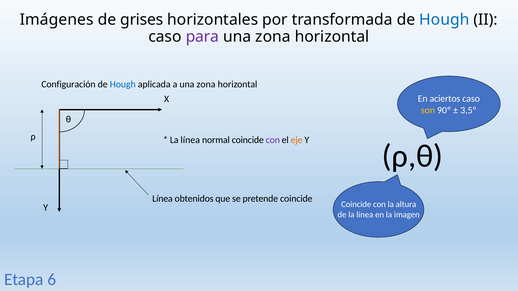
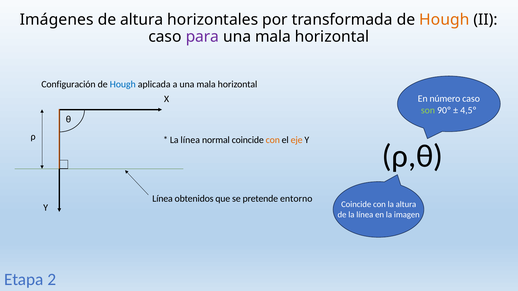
de grises: grises -> altura (142, 20)
Hough colour: blue -> orange (444, 20)
zona: zona -> mala (273, 37)
a una zona: zona -> mala (206, 85)
aciertos: aciertos -> número (445, 99)
son colour: yellow -> light green (428, 110)
3,5º: 3,5º -> 4,5º (468, 110)
con colour: purple -> orange (273, 140)
pretende coincide: coincide -> entorno (296, 199)
6: 6 -> 2 (52, 280)
